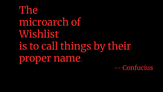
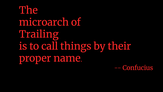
Wishlist: Wishlist -> Trailing (39, 34)
